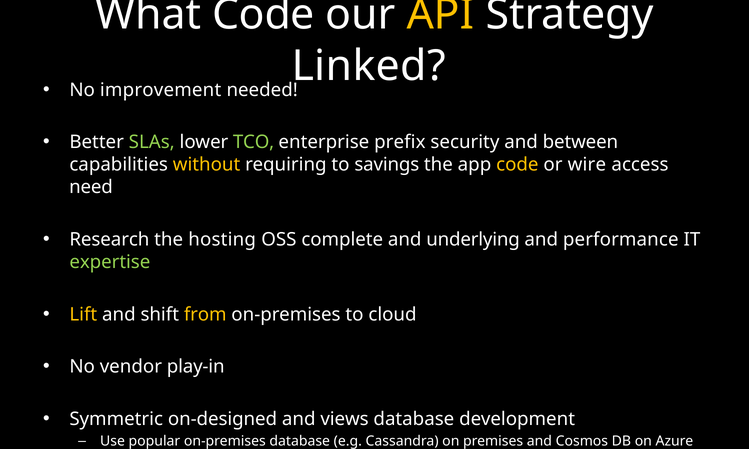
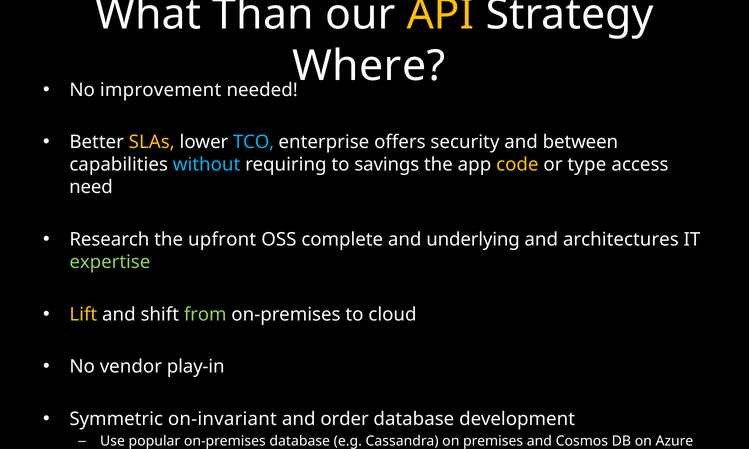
What Code: Code -> Than (263, 15)
Linked: Linked -> Where (369, 66)
SLAs colour: light green -> yellow (152, 142)
TCO colour: light green -> light blue (254, 142)
prefix: prefix -> offers (400, 142)
without colour: yellow -> light blue (207, 165)
wire: wire -> type (587, 165)
hosting: hosting -> upfront (222, 240)
performance: performance -> architectures (621, 240)
from colour: yellow -> light green (205, 315)
on-designed: on-designed -> on-invariant (222, 419)
views: views -> order (345, 419)
